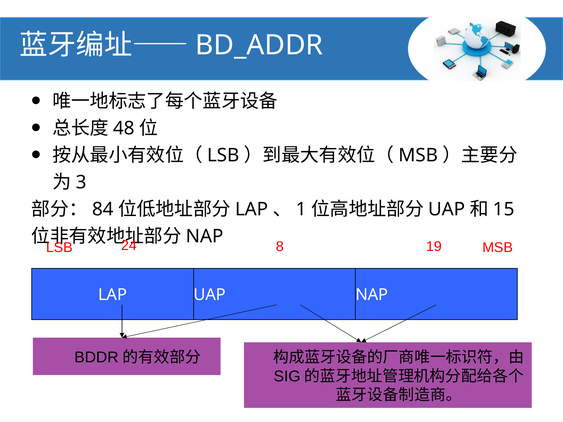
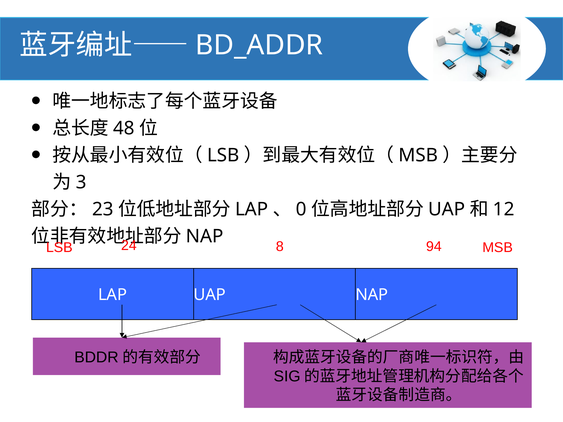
84: 84 -> 23 (103, 209)
1: 1 -> 0 (301, 209)
15: 15 -> 12 (504, 209)
19: 19 -> 94 (434, 247)
